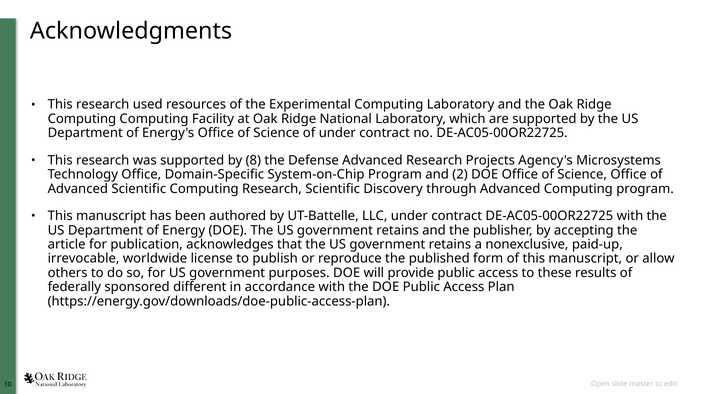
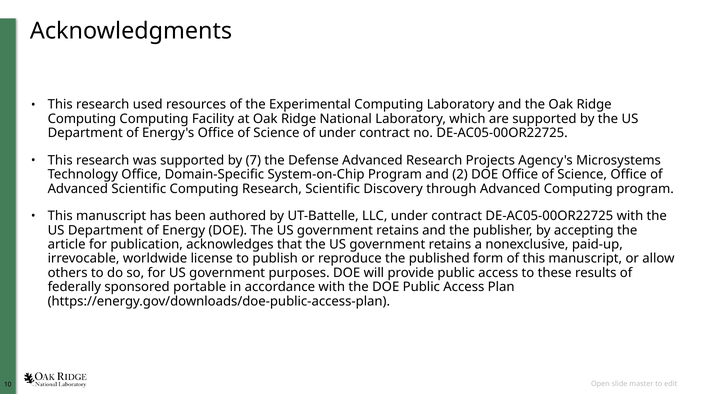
8: 8 -> 7 (253, 160)
different: different -> portable (200, 287)
